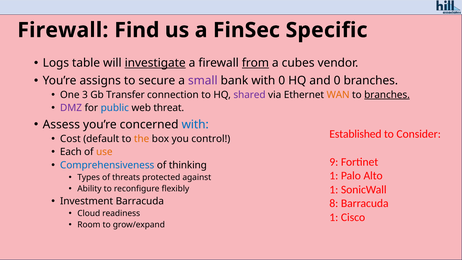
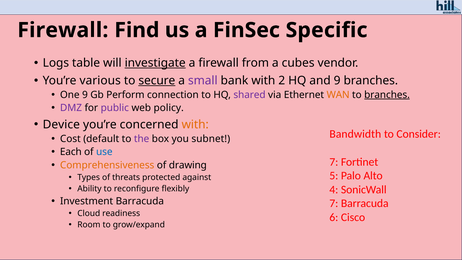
from underline: present -> none (255, 63)
assigns: assigns -> various (100, 81)
secure underline: none -> present (157, 81)
with 0: 0 -> 2 (282, 81)
and 0: 0 -> 9 (337, 81)
One 3: 3 -> 9 (85, 95)
Transfer: Transfer -> Perform (125, 95)
public colour: blue -> purple (115, 108)
threat: threat -> policy (169, 108)
Assess: Assess -> Device (61, 124)
with colour: blue -> orange (195, 124)
Established: Established -> Bandwidth (355, 134)
the colour: orange -> purple (142, 139)
control: control -> subnet (211, 139)
use colour: orange -> blue (104, 152)
9: 9 -> 7 (334, 162)
Comprehensiveness colour: blue -> orange (107, 165)
thinking: thinking -> drawing (188, 165)
1: 1 -> 5 (334, 176)
1: 1 -> 4 (334, 190)
8: 8 -> 7 (334, 203)
1: 1 -> 6 (334, 217)
